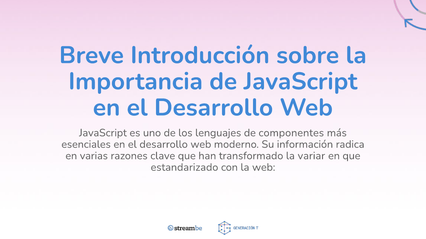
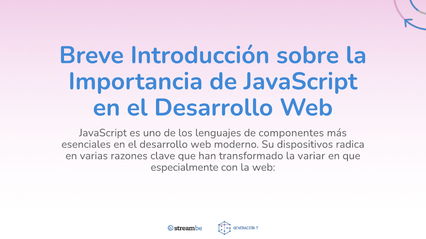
información: información -> dispositivos (305, 145)
estandarizado: estandarizado -> especialmente (185, 168)
